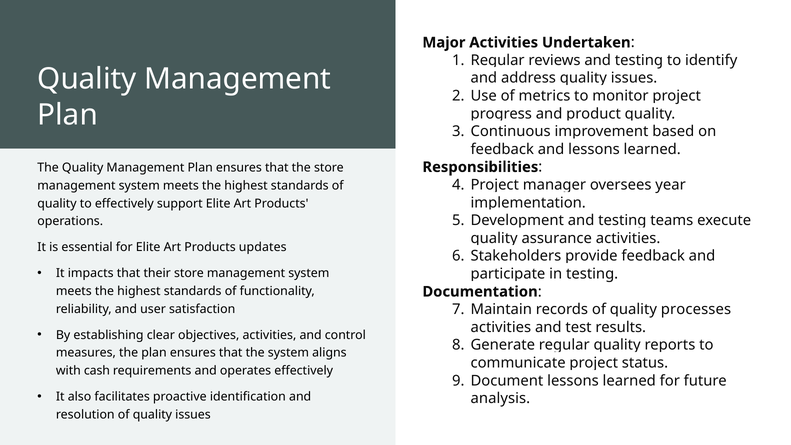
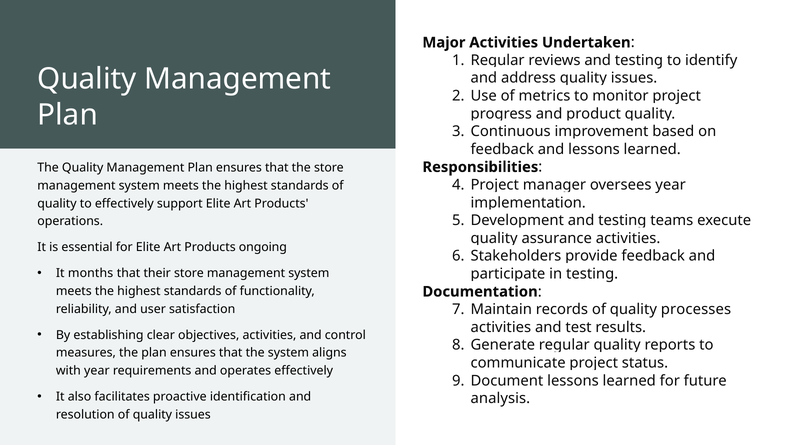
updates: updates -> ongoing (263, 247)
impacts: impacts -> months (91, 273)
with cash: cash -> year (97, 371)
